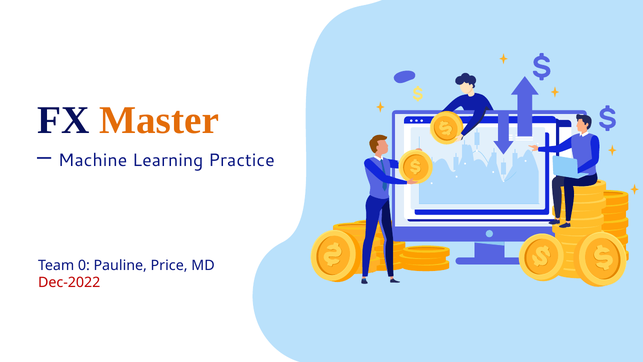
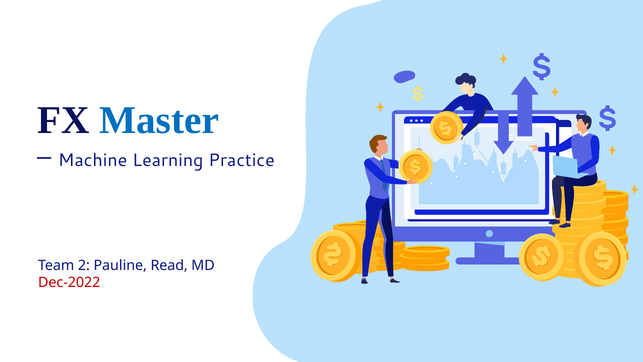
Master colour: orange -> blue (159, 120)
0: 0 -> 2 (84, 265)
Price: Price -> Read (169, 265)
